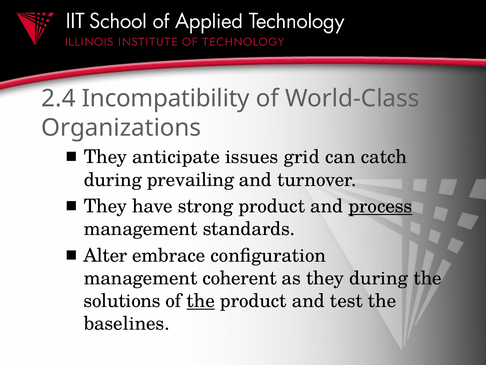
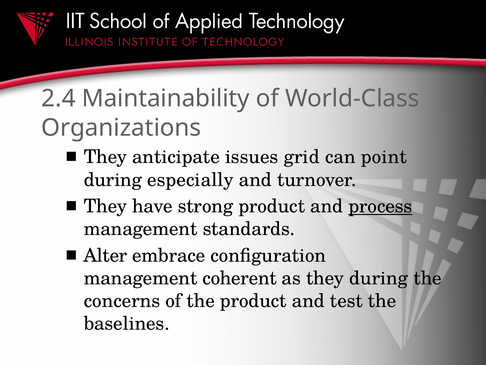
Incompatibility: Incompatibility -> Maintainability (166, 98)
catch: catch -> point (384, 157)
prevailing: prevailing -> especially (190, 180)
solutions: solutions -> concerns (122, 301)
the underline: present -> none (201, 301)
